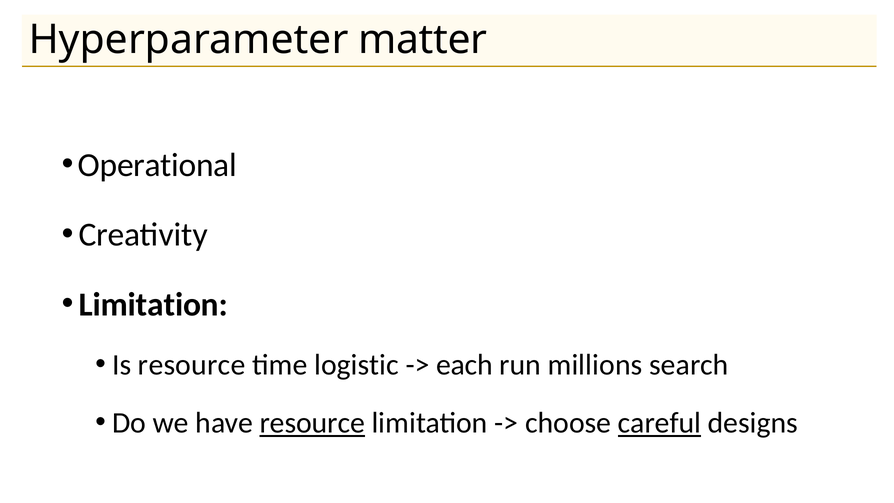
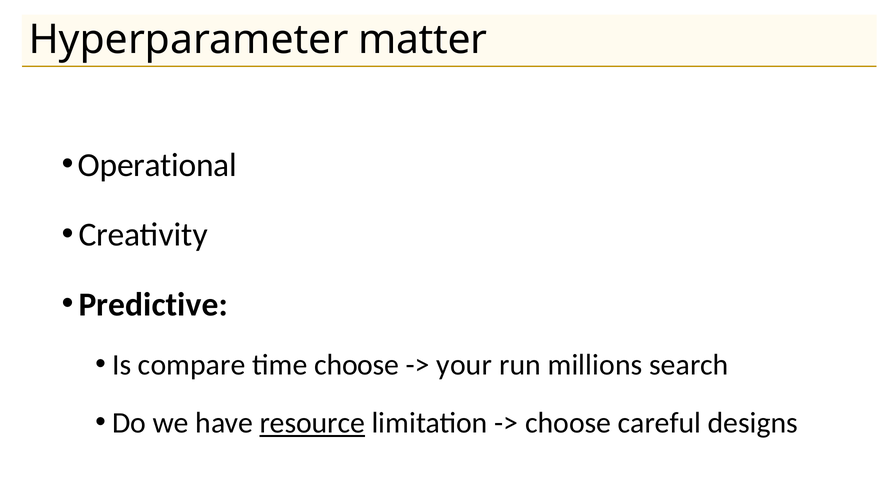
Limitation: Limitation -> Predictive (153, 304)
Is resource: resource -> compare (192, 365)
time logistic: logistic -> choose (357, 365)
each: each -> your (464, 365)
careful underline: present -> none (659, 423)
